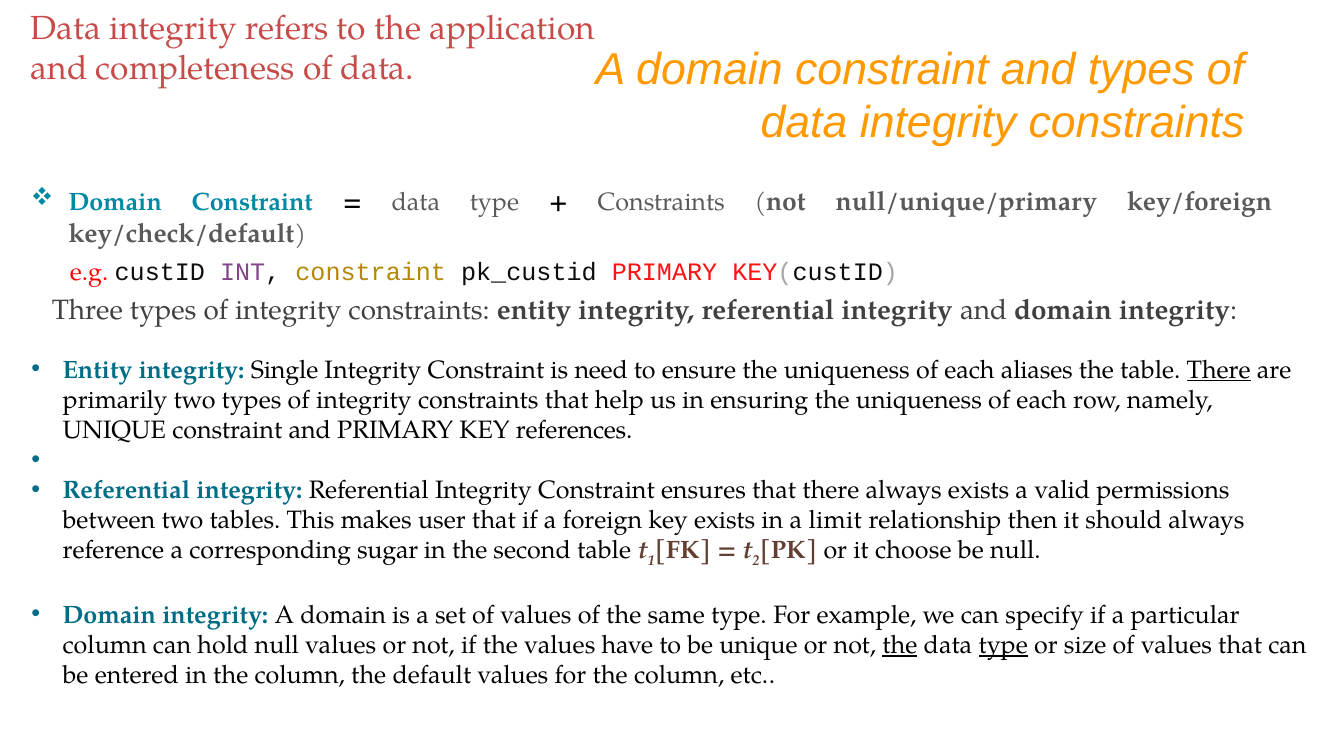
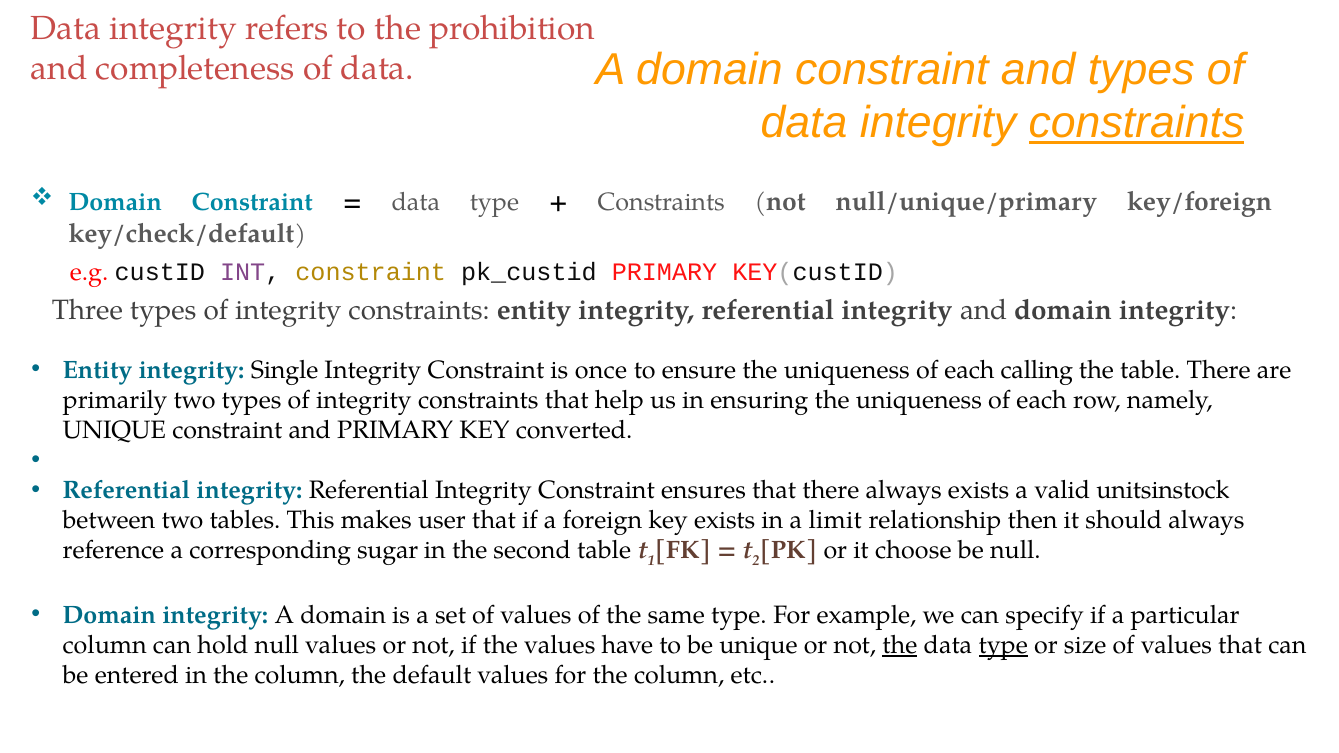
application: application -> prohibition (512, 28)
constraints underline: none -> present (1136, 123)
need: need -> once (601, 370)
aliases: aliases -> calling (1037, 370)
There underline: present -> none (1219, 370)
references: references -> converted (574, 430)
permissions: permissions -> unitsinstock (1163, 490)
